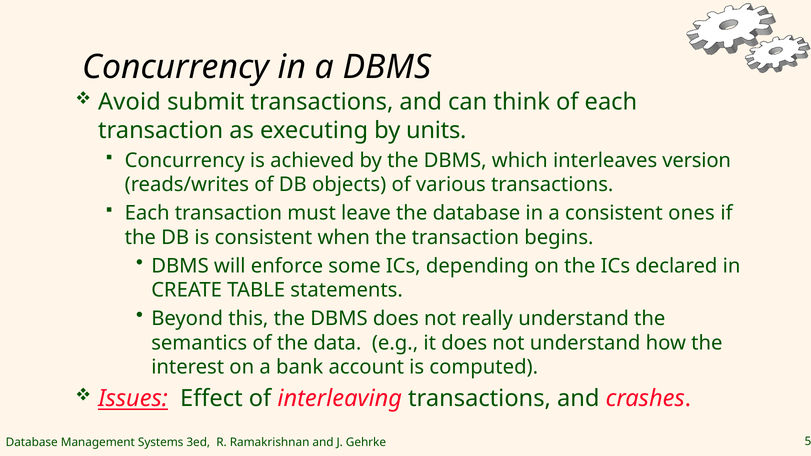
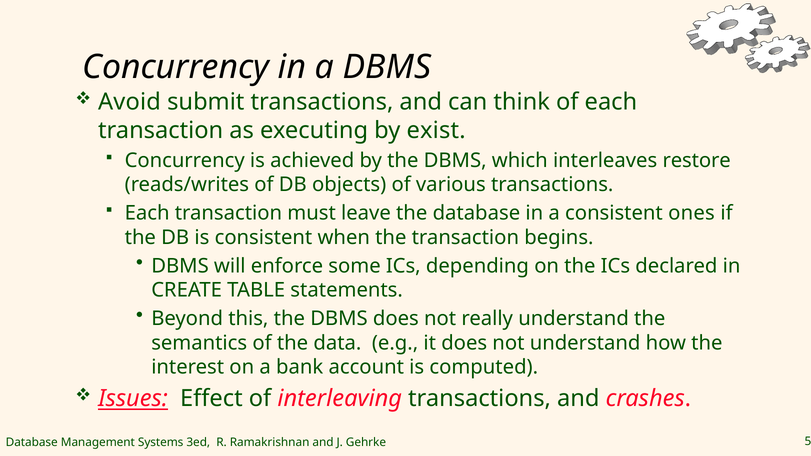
units: units -> exist (436, 130)
version: version -> restore (697, 161)
